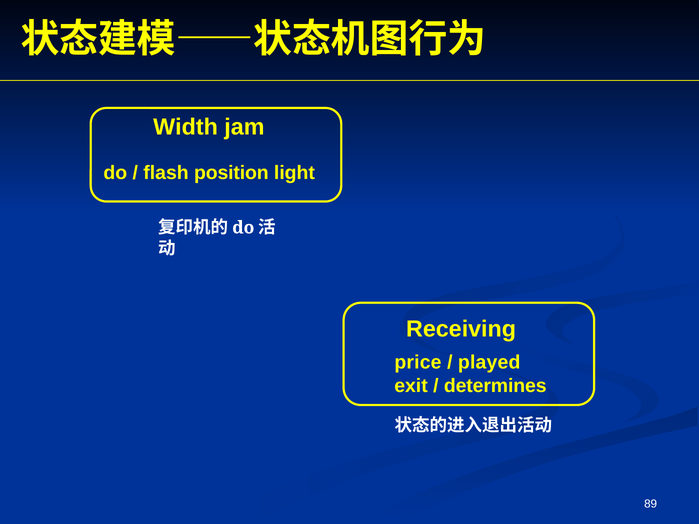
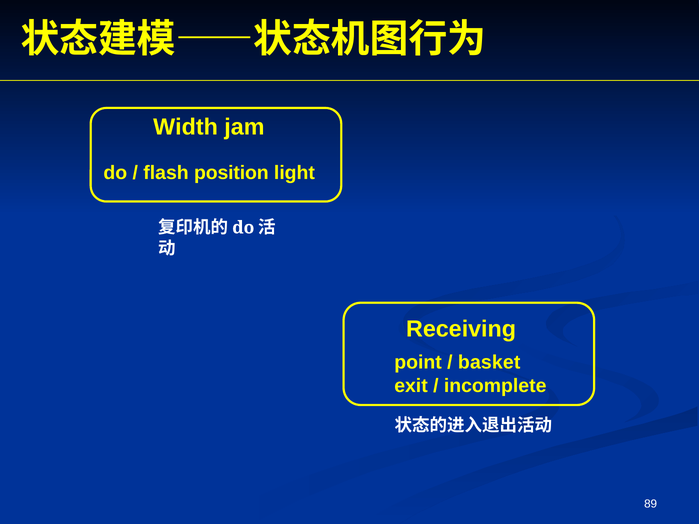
price: price -> point (418, 363)
played: played -> basket (489, 363)
determines: determines -> incomplete (495, 386)
